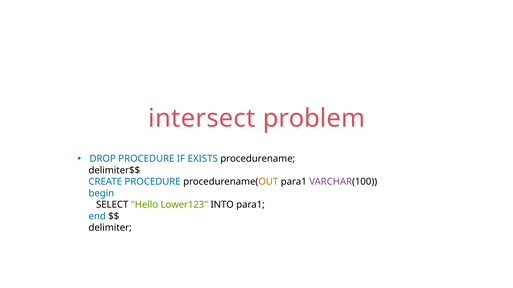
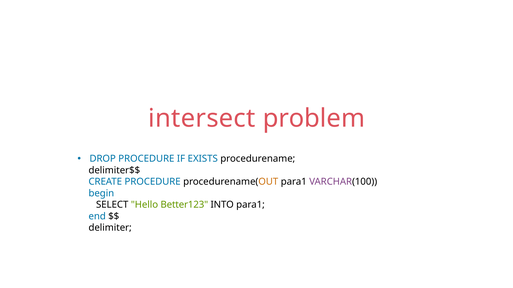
Lower123: Lower123 -> Better123 (184, 205)
